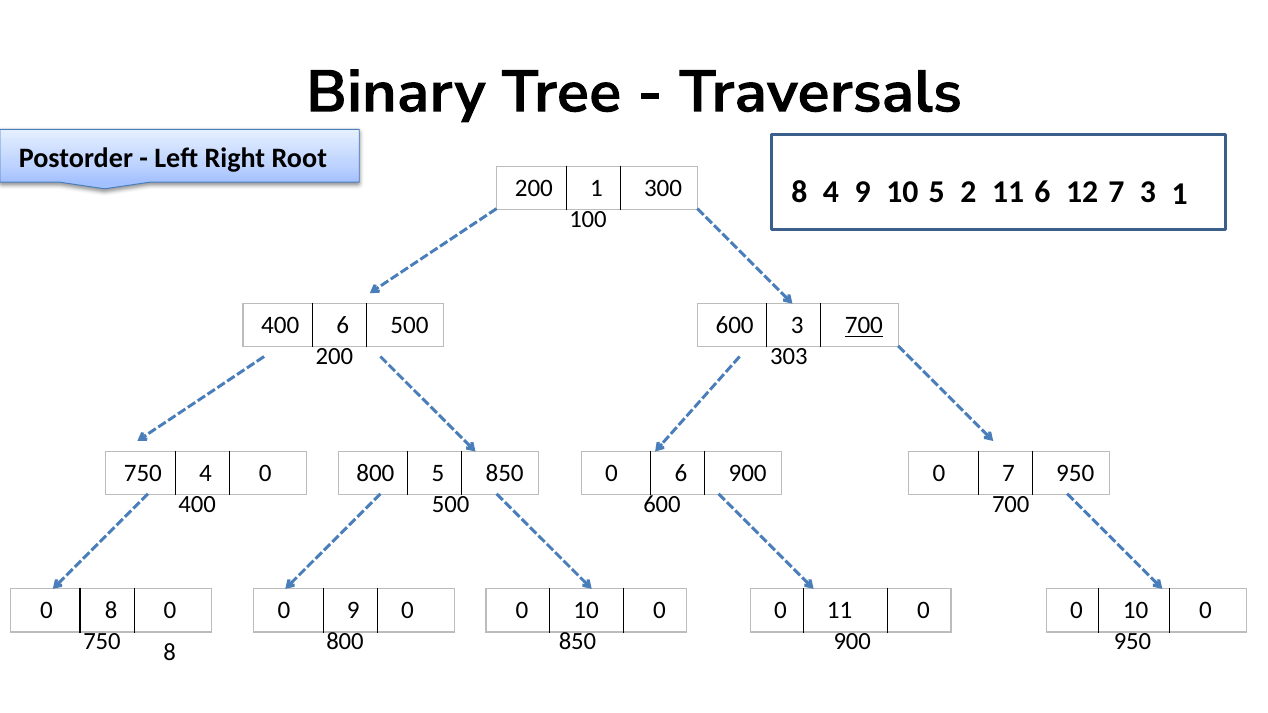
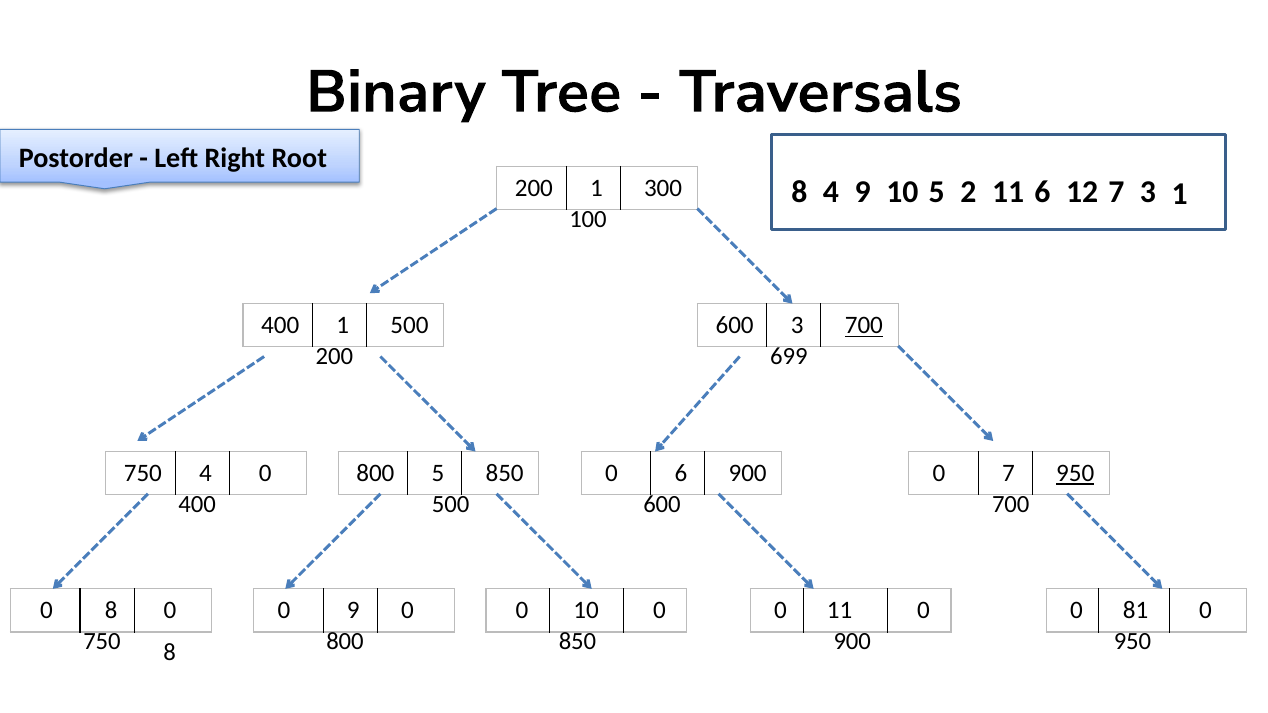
400 6: 6 -> 1 (343, 326)
303: 303 -> 699 (789, 357)
950 underline: none -> present (1075, 474)
10: 10 -> 81 (1136, 611)
